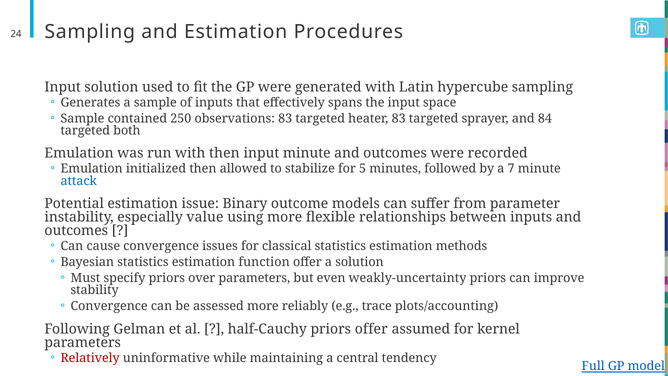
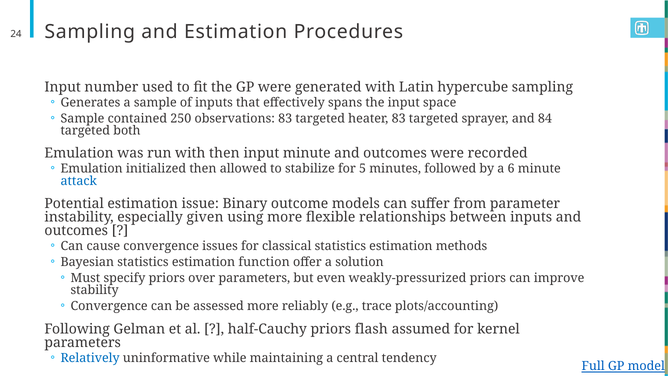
Input solution: solution -> number (111, 87)
7: 7 -> 6 (511, 169)
value: value -> given (205, 217)
weakly-uncertainty: weakly-uncertainty -> weakly-pressurized (408, 278)
priors offer: offer -> flash (371, 329)
Relatively colour: red -> blue (90, 358)
